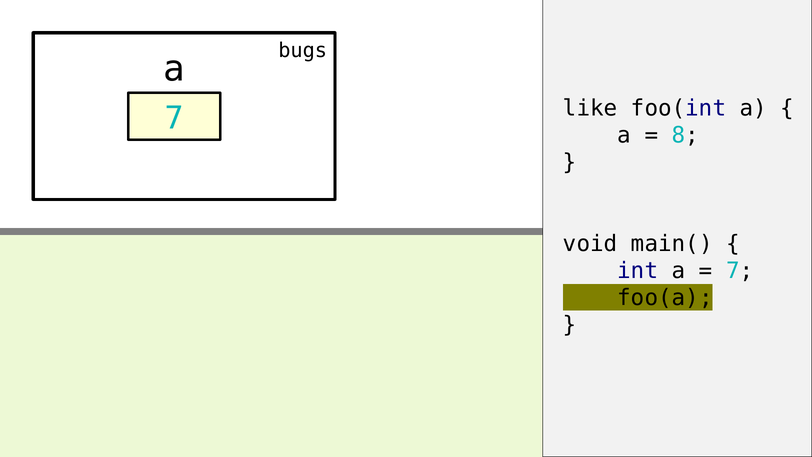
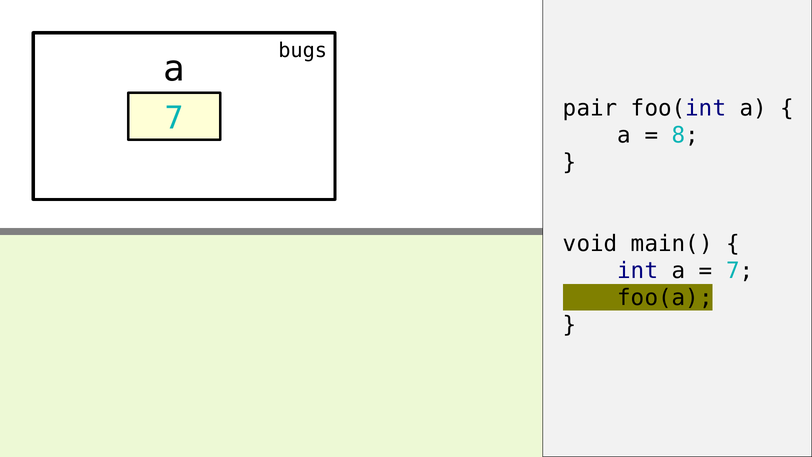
like: like -> pair (590, 108)
